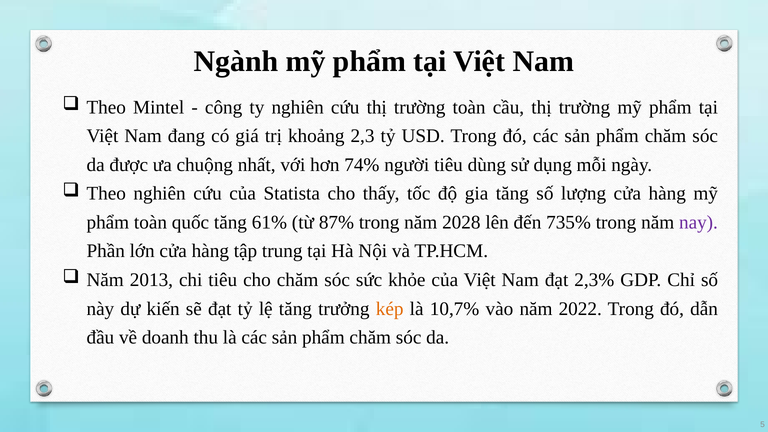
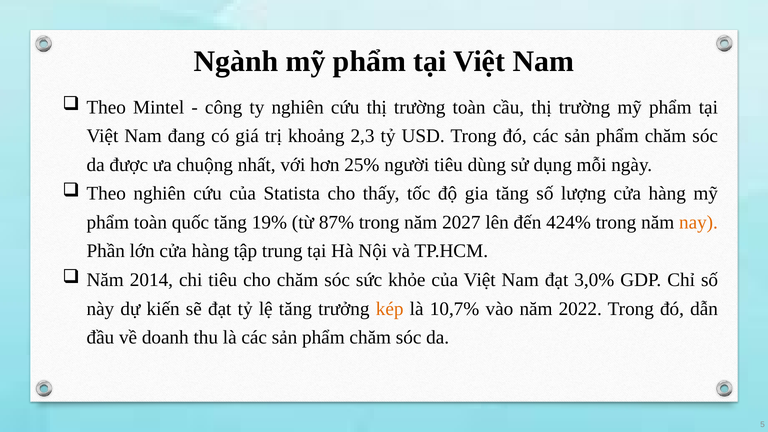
74%: 74% -> 25% (362, 165)
61%: 61% -> 19% (269, 222)
2028: 2028 -> 2027 (461, 222)
735%: 735% -> 424% (569, 222)
nay colour: purple -> orange (698, 222)
2013: 2013 -> 2014 (151, 280)
2,3%: 2,3% -> 3,0% (594, 280)
